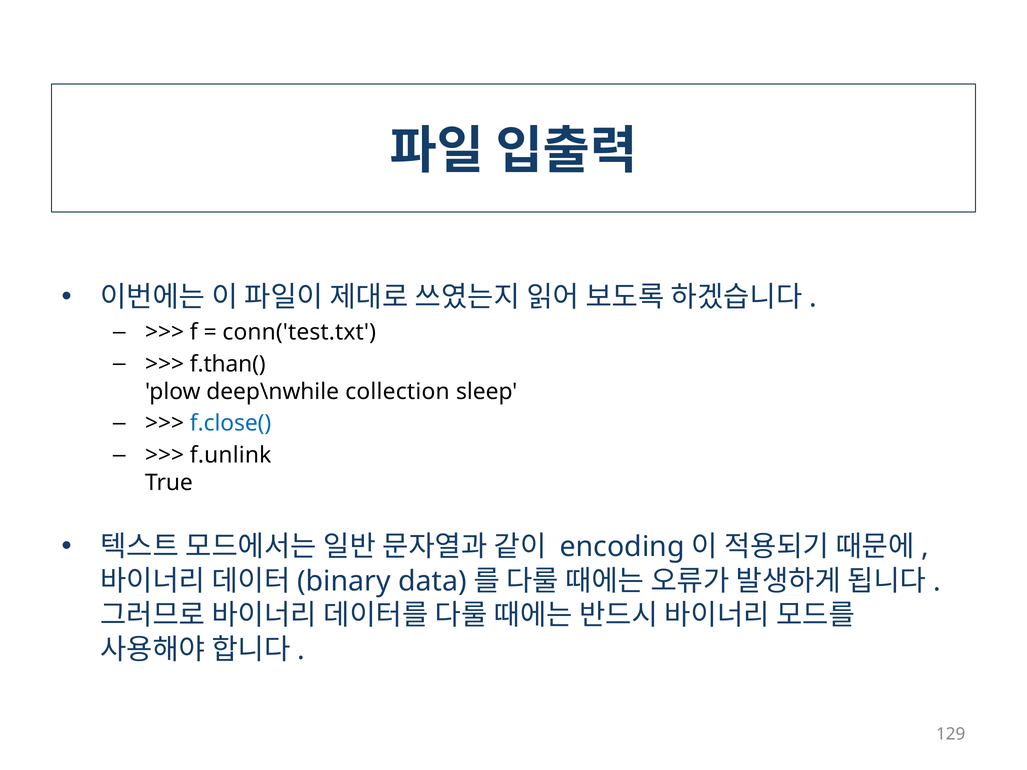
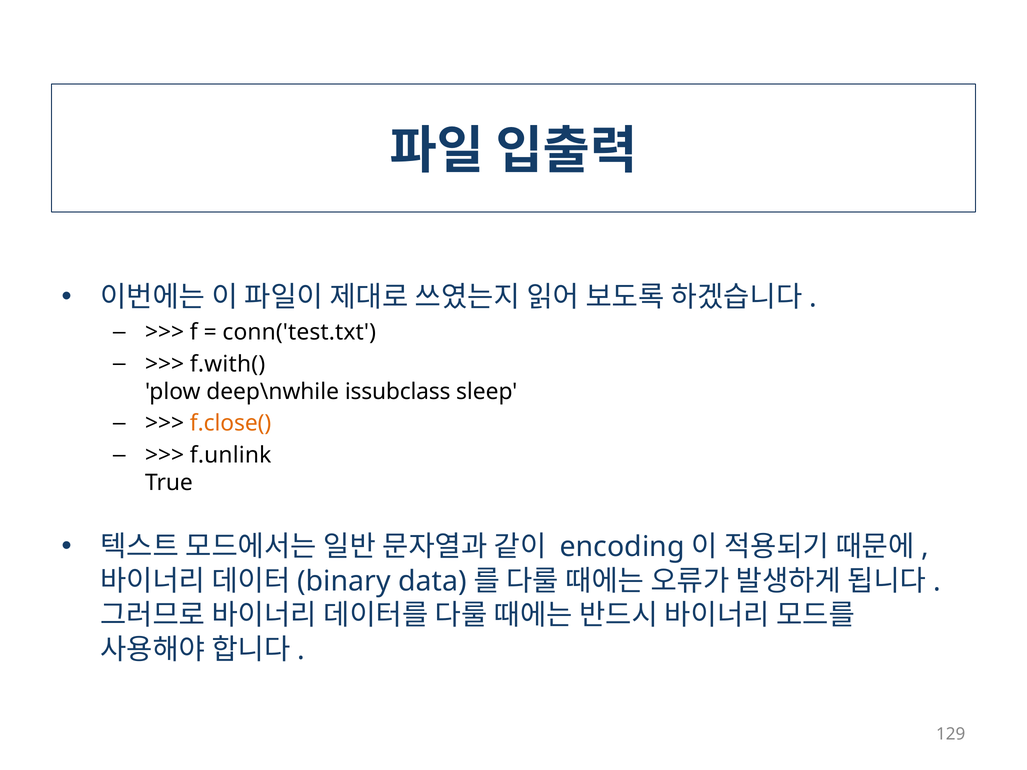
f.than(: f.than( -> f.with( (228, 364)
collection: collection -> issubclass (398, 392)
f.close( colour: blue -> orange (231, 424)
